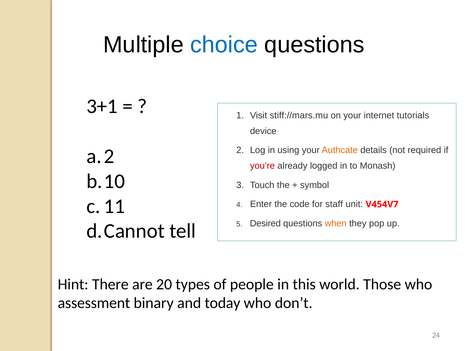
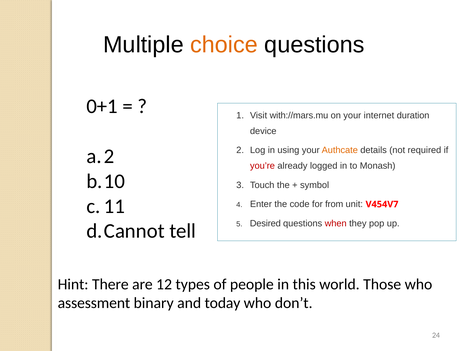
choice colour: blue -> orange (224, 45)
3+1: 3+1 -> 0+1 (102, 106)
stiff://mars.mu: stiff://mars.mu -> with://mars.mu (299, 115)
tutorials: tutorials -> duration (413, 115)
staff: staff -> from (334, 204)
when colour: orange -> red (336, 224)
20: 20 -> 12 (164, 284)
